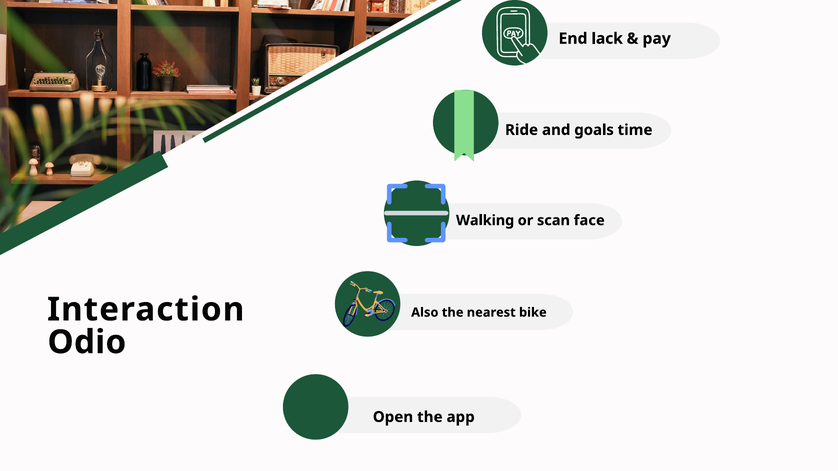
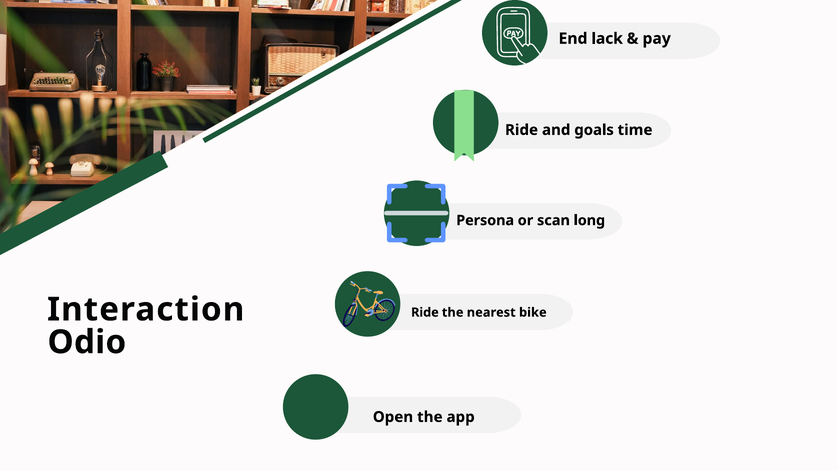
Walking: Walking -> Persona (485, 221)
face: face -> long (589, 221)
Also: Also -> Ride (425, 313)
